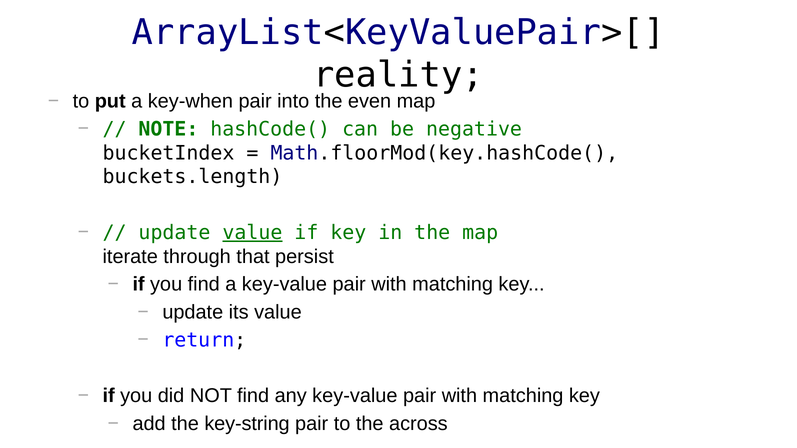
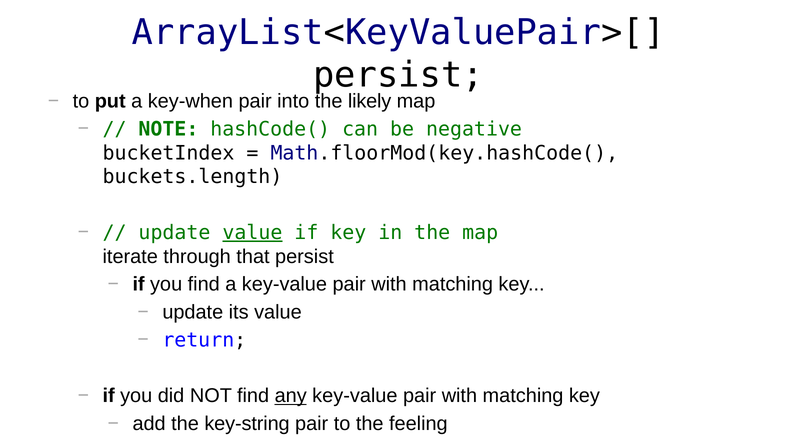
reality: reality -> persist (398, 75)
even: even -> likely (370, 101)
any underline: none -> present (291, 396)
across: across -> feeling (418, 424)
